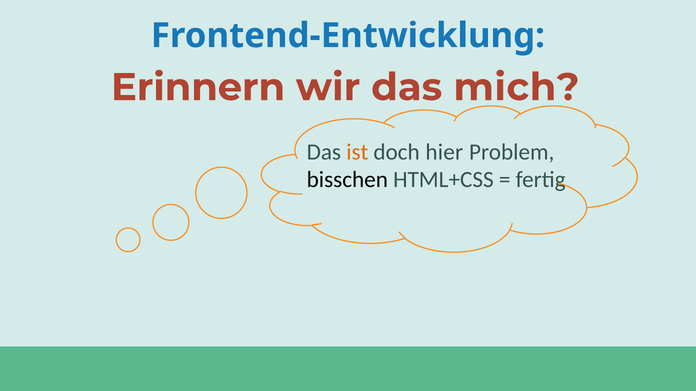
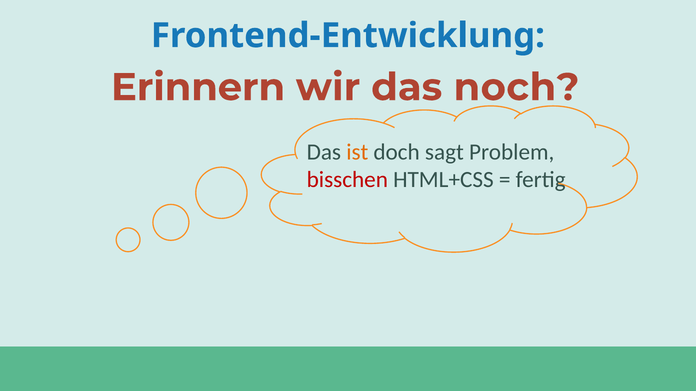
mich: mich -> noch (516, 88)
hier: hier -> sagt (444, 152)
bisschen colour: black -> red (347, 180)
